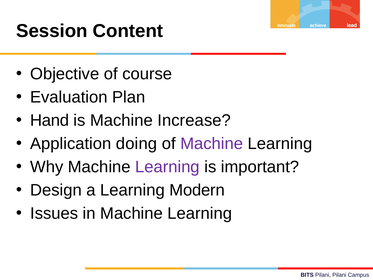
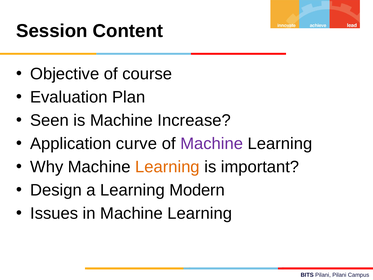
Hand: Hand -> Seen (49, 120)
doing: doing -> curve (137, 144)
Learning colour: purple -> orange (167, 167)
